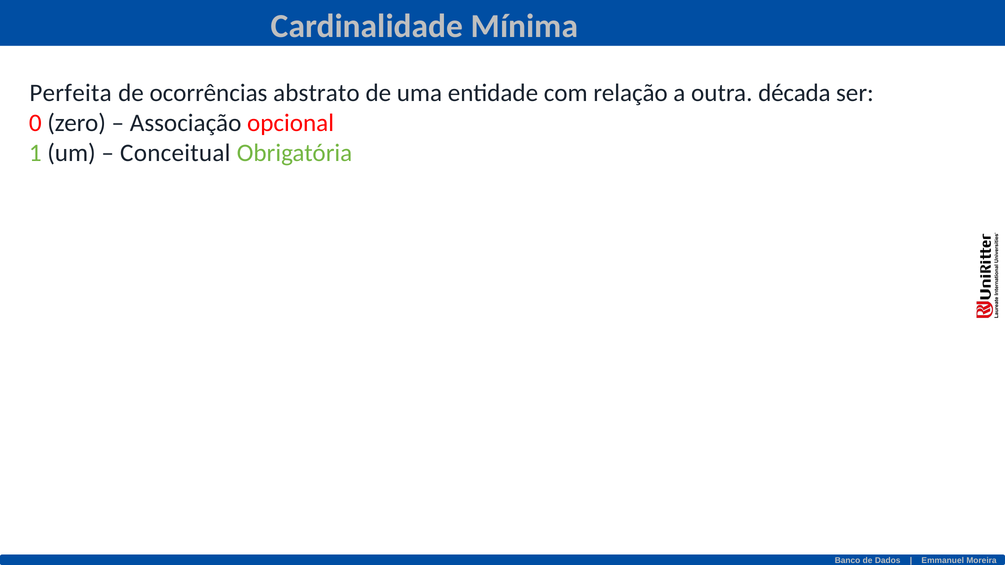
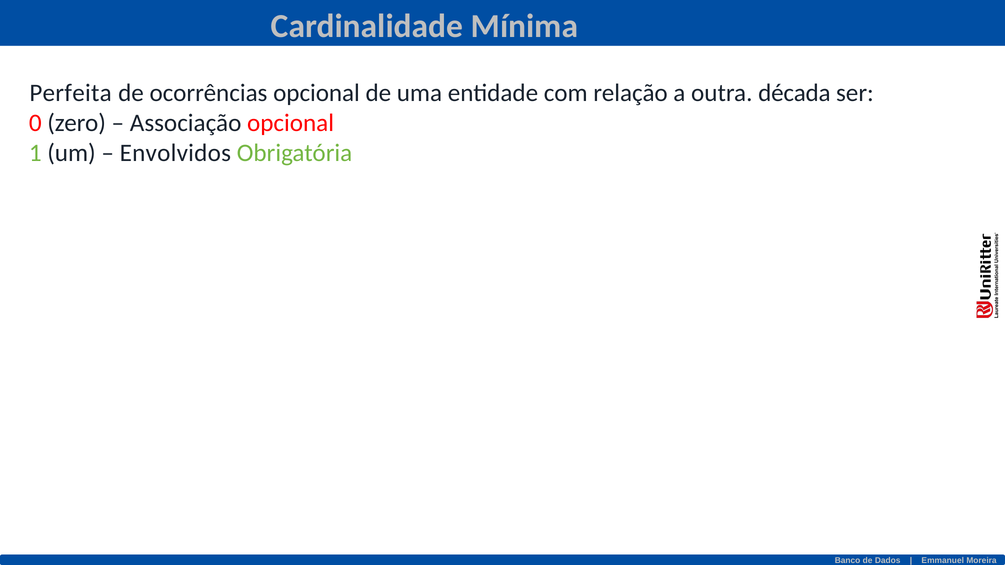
ocorrências abstrato: abstrato -> opcional (317, 93)
Conceitual: Conceitual -> Envolvidos (175, 153)
